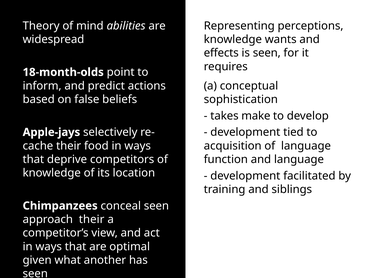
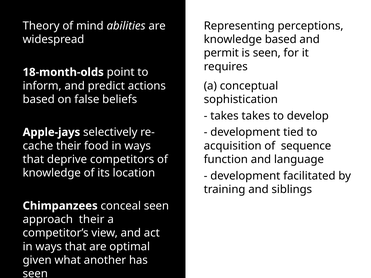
knowledge wants: wants -> based (281, 39)
effects: effects -> permit (221, 53)
takes make: make -> takes (256, 116)
of language: language -> sequence (306, 146)
